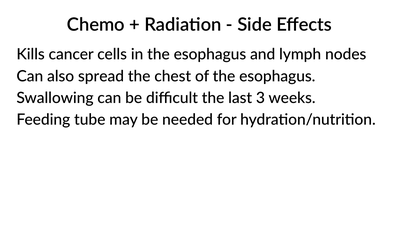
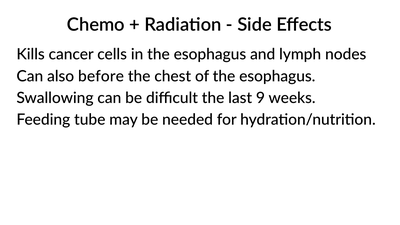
spread: spread -> before (101, 76)
3: 3 -> 9 (260, 98)
